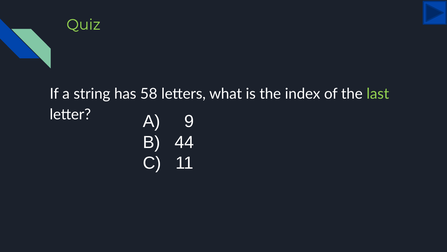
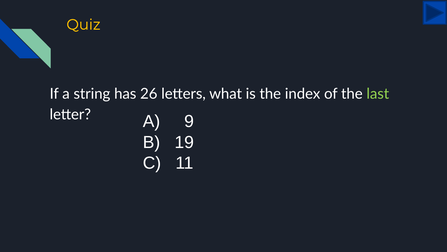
Quiz colour: light green -> yellow (83, 25)
58: 58 -> 26 (149, 94)
44: 44 -> 19 (184, 142)
